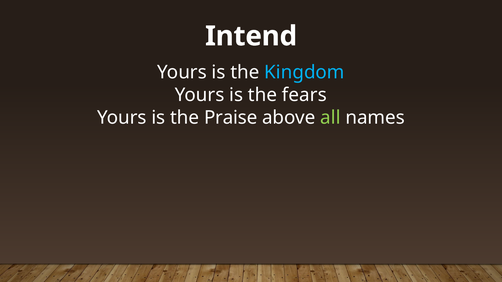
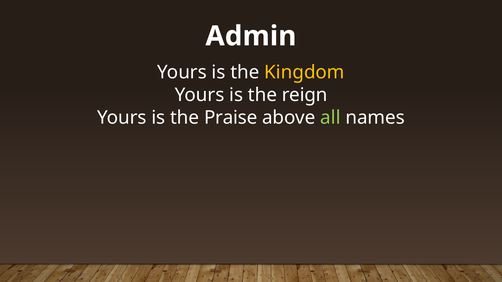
Intend: Intend -> Admin (251, 36)
Kingdom colour: light blue -> yellow (304, 72)
fears: fears -> reign (305, 95)
